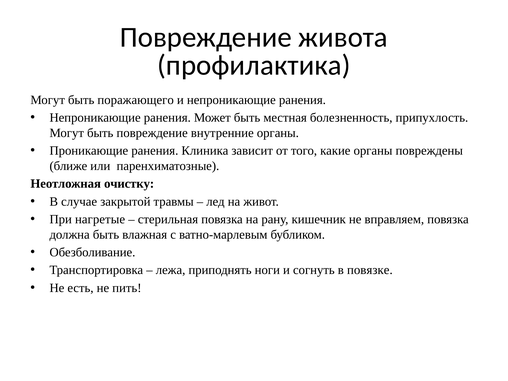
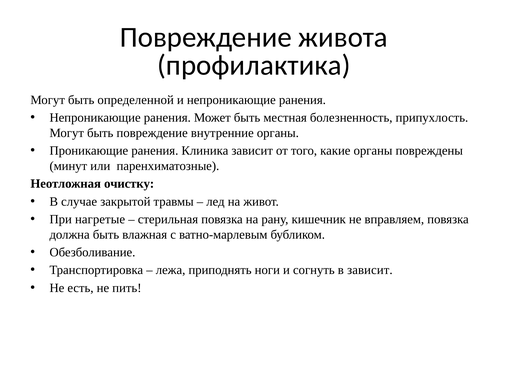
поражающего: поражающего -> определенной (136, 100)
ближе: ближе -> минут (68, 166)
в повязке: повязке -> зависит (370, 270)
